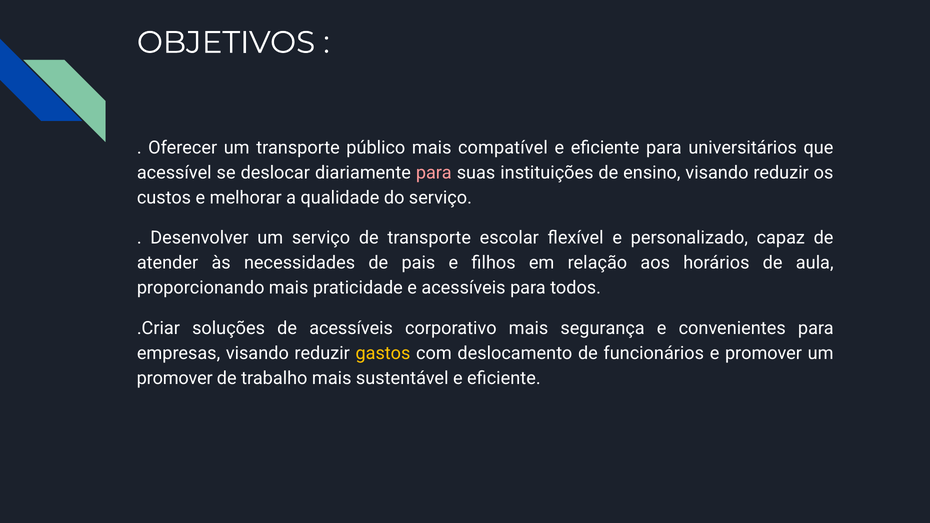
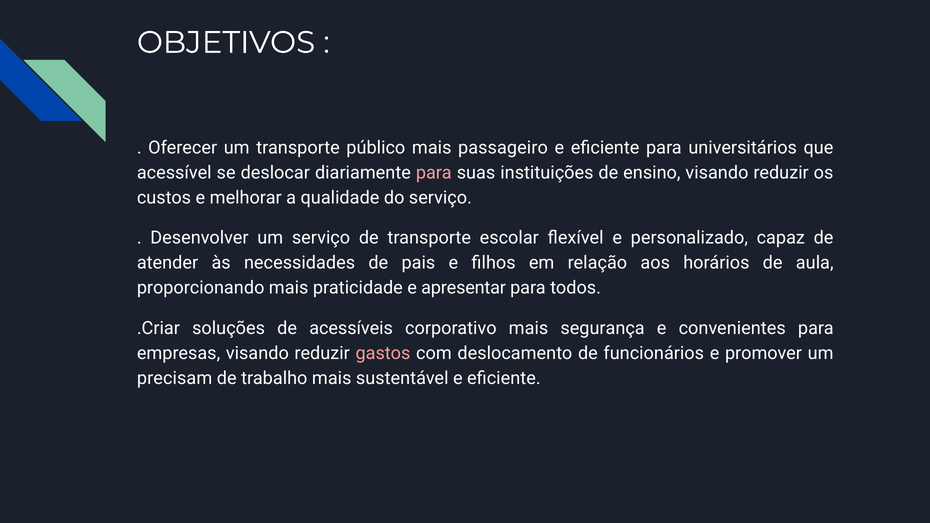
compatível: compatível -> passageiro (503, 148)
e acessíveis: acessíveis -> apresentar (464, 288)
gastos colour: yellow -> pink (383, 353)
promover: promover -> precisam (175, 378)
